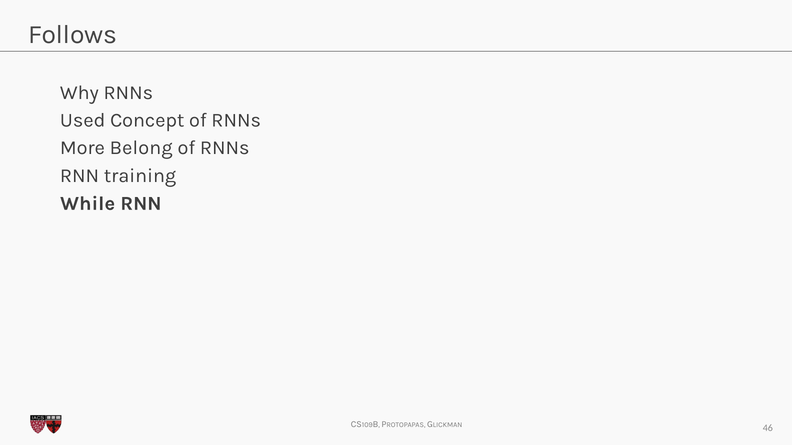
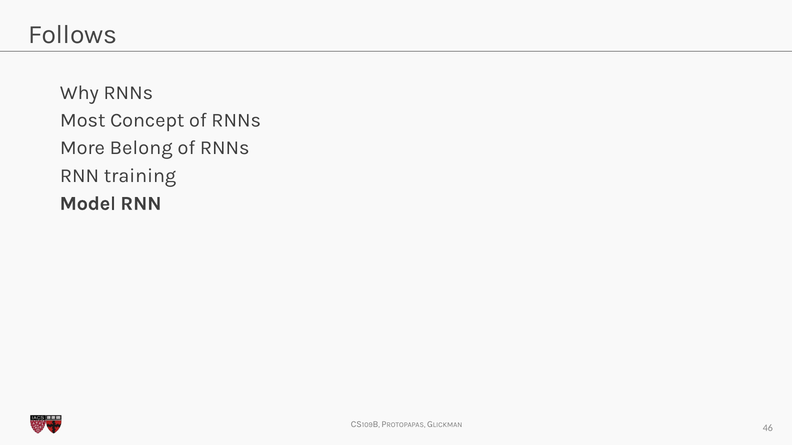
Used: Used -> Most (83, 120)
While: While -> Model (88, 204)
